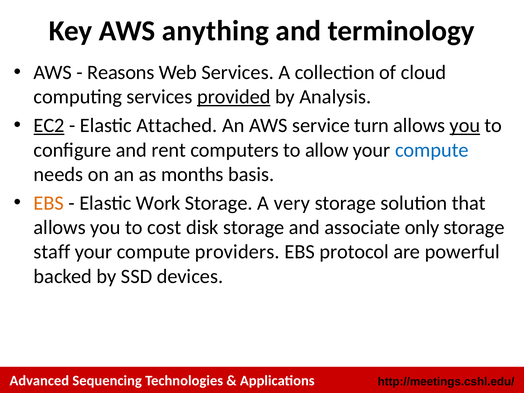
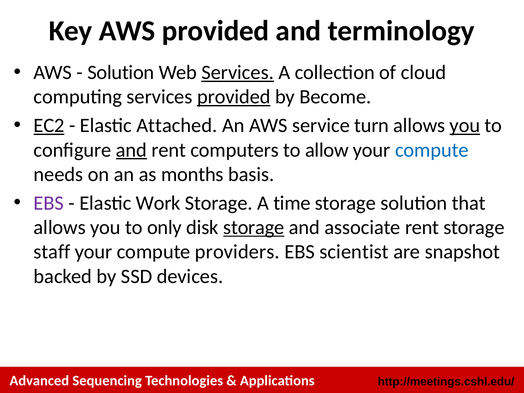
AWS anything: anything -> provided (216, 31)
Reasons: Reasons -> Solution (121, 72)
Services underline: none -> present (238, 72)
Analysis: Analysis -> Become (335, 97)
and underline: none -> present (131, 150)
EBS colour: orange -> purple (49, 203)
very: very -> time (292, 203)
cost: cost -> only (164, 227)
storage underline: none -> present (254, 227)
associate only: only -> rent (422, 227)
protocol: protocol -> scientist (354, 252)
powerful: powerful -> snapshot (462, 252)
